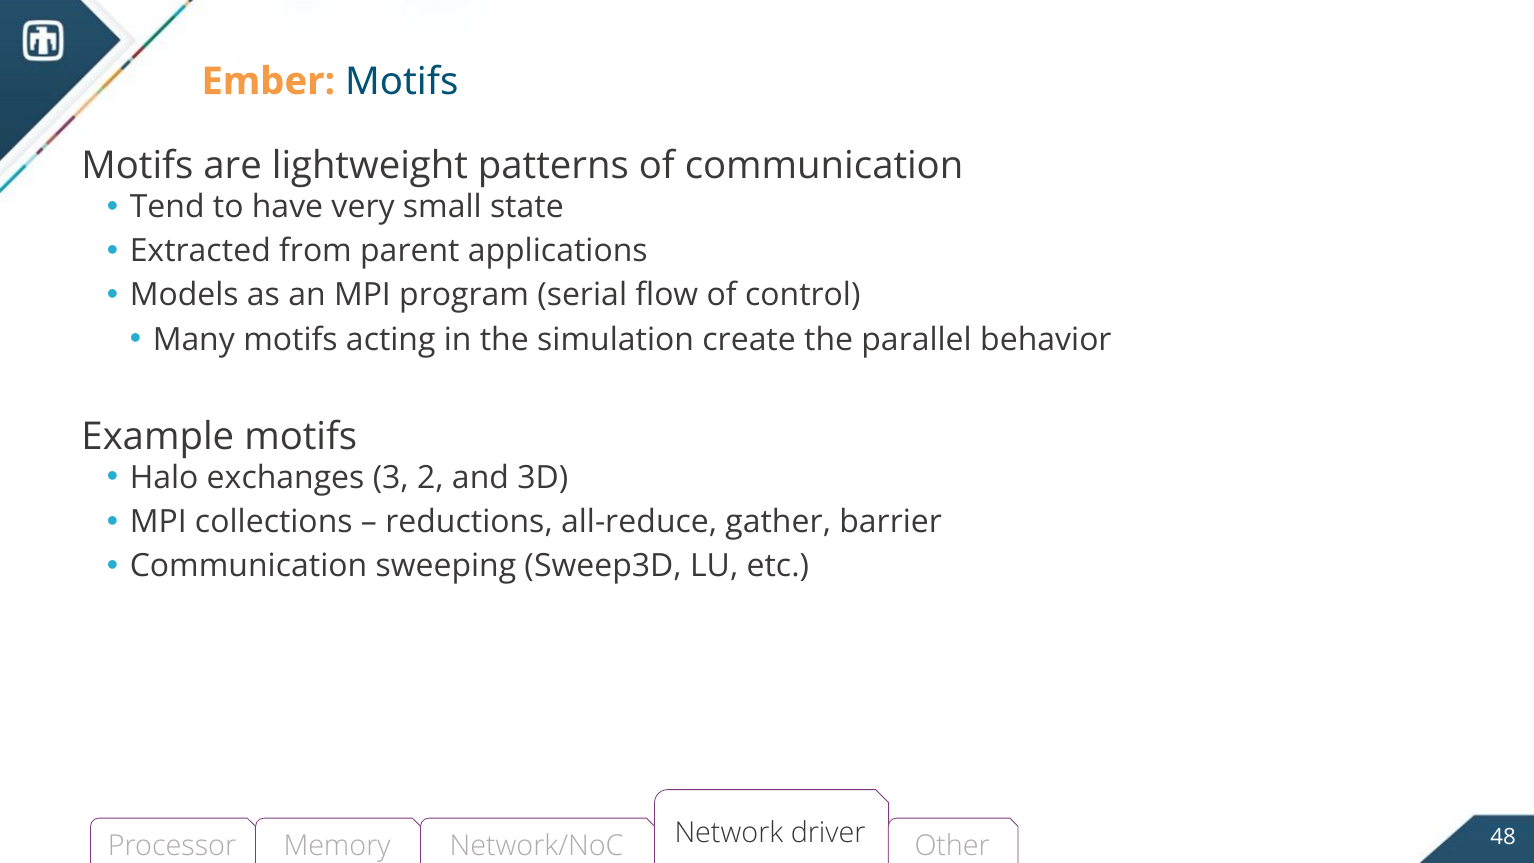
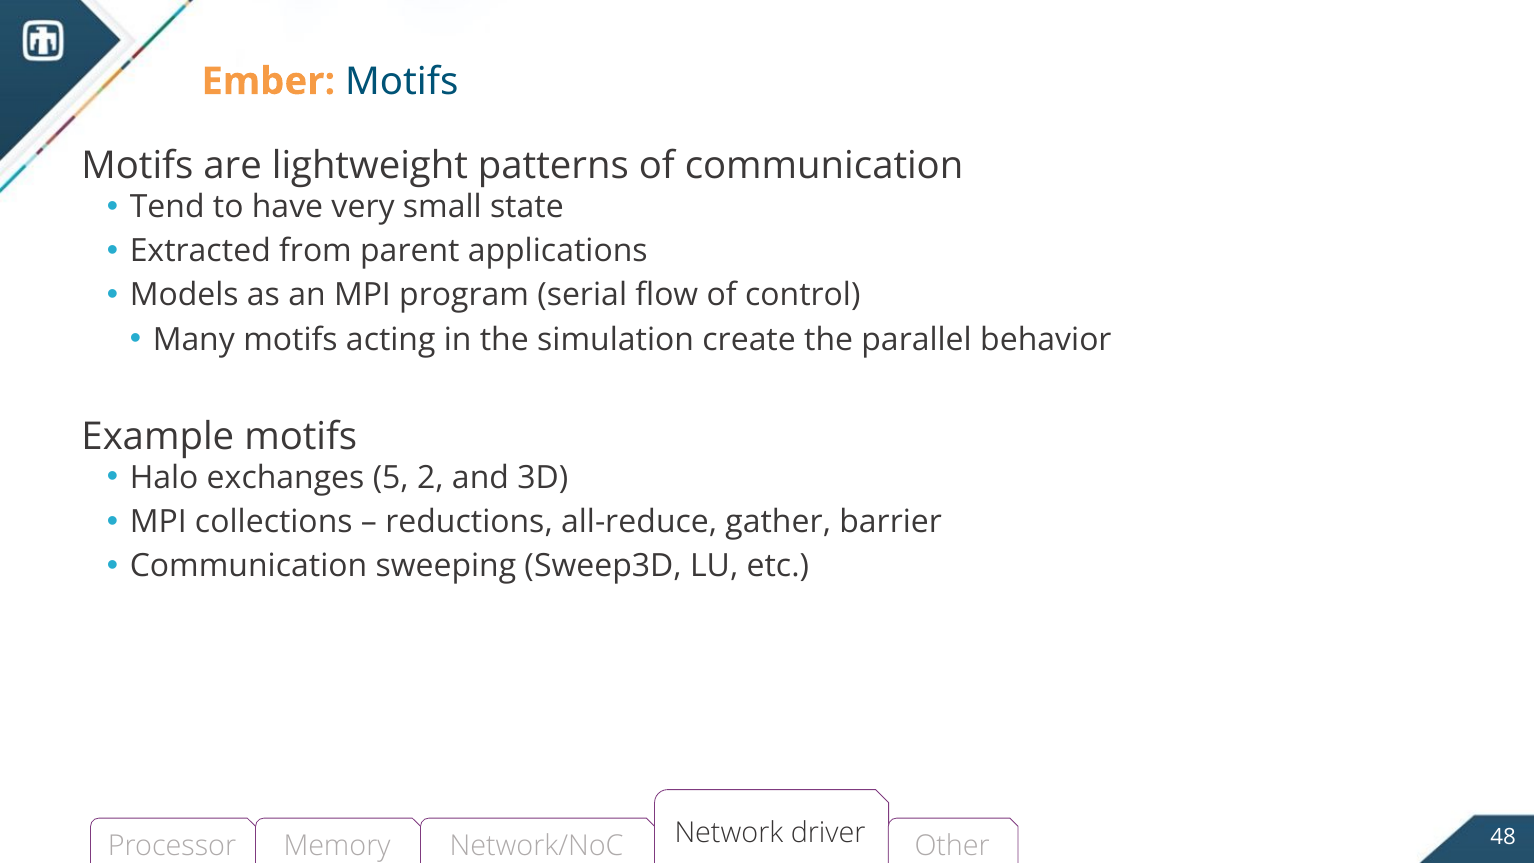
3: 3 -> 5 (391, 478)
